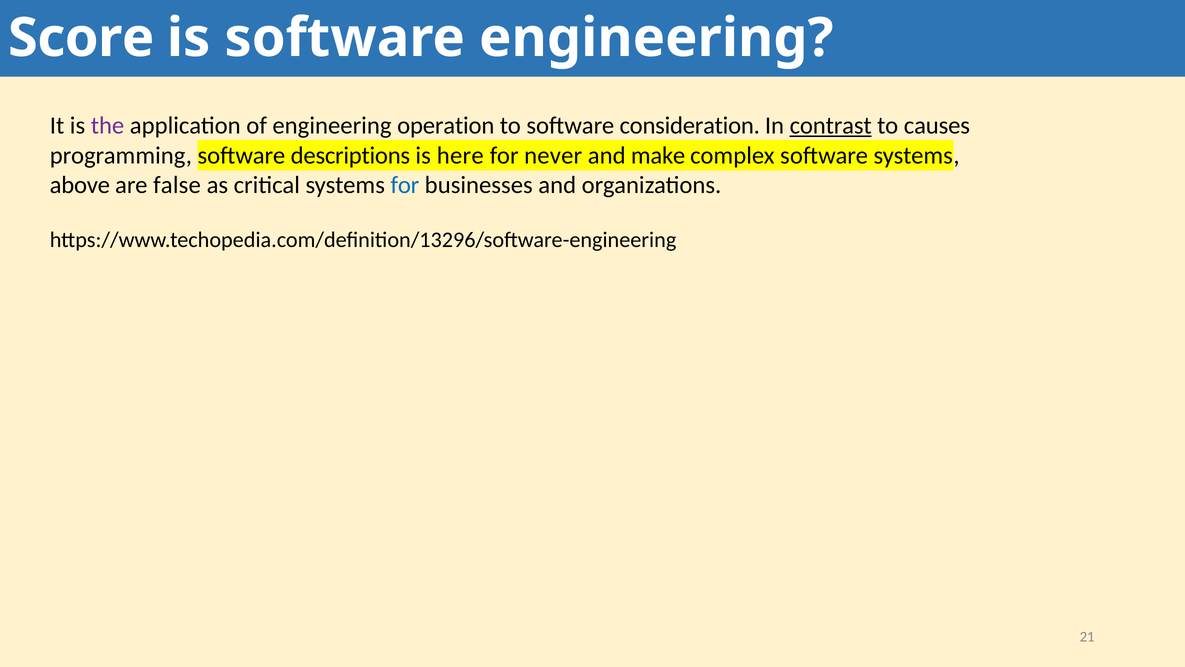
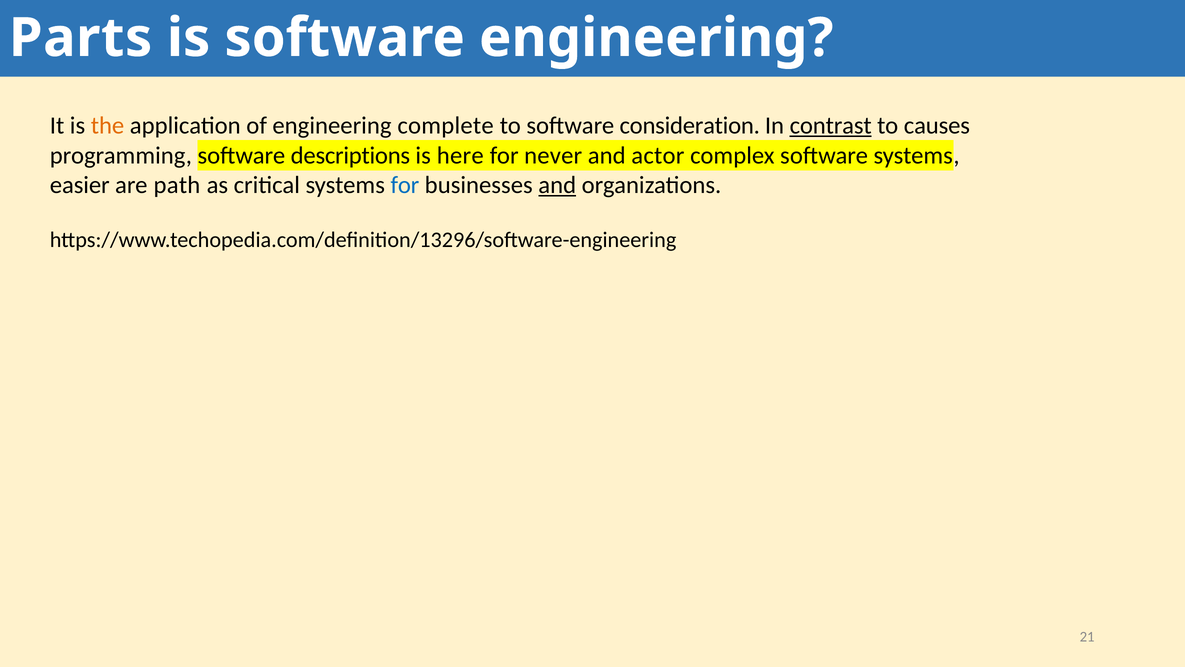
Score: Score -> Parts (81, 38)
the colour: purple -> orange (108, 126)
operation: operation -> complete (446, 126)
make: make -> actor (658, 155)
above: above -> easier (80, 185)
false: false -> path (177, 185)
and underline: none -> present (557, 185)
